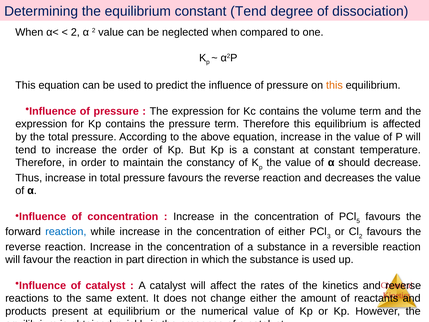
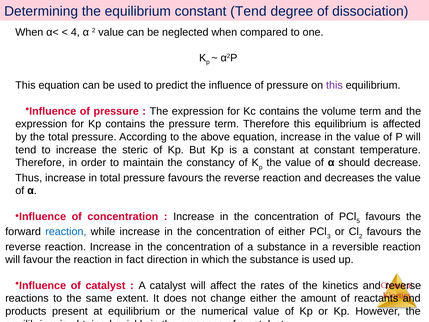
2: 2 -> 4 (75, 32)
this colour: orange -> purple (334, 85)
the order: order -> steric (135, 150)
part: part -> fact (135, 260)
